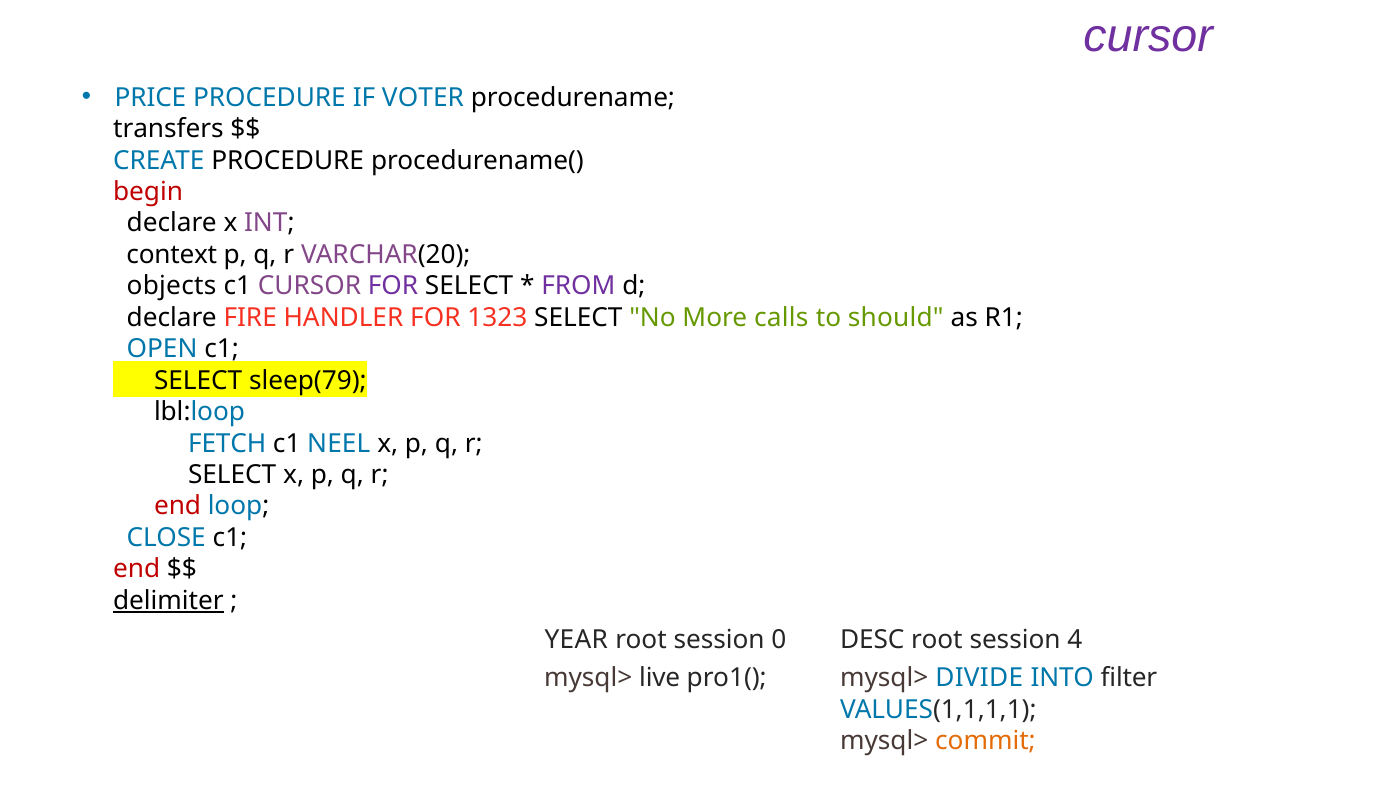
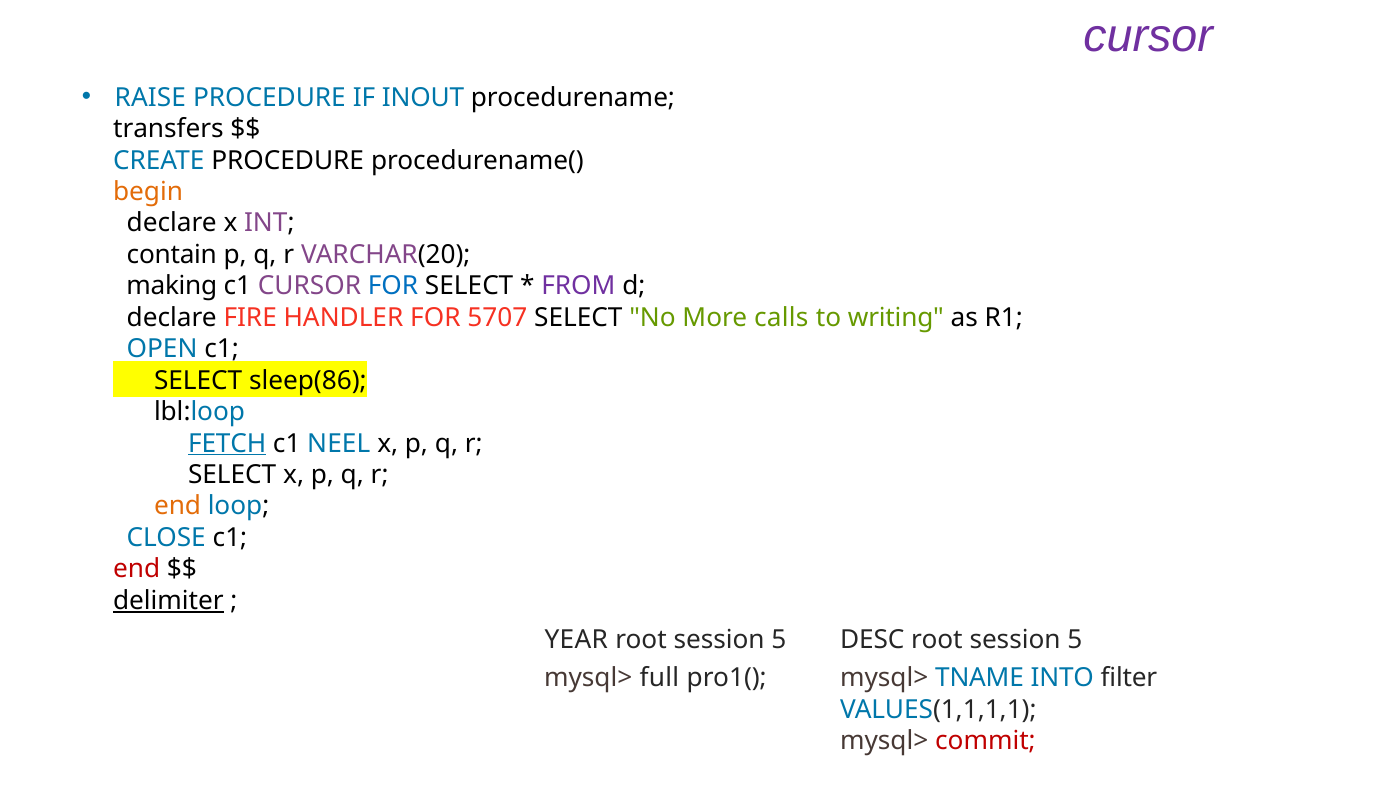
PRICE: PRICE -> RAISE (150, 98)
VOTER: VOTER -> INOUT (423, 98)
begin colour: red -> orange (148, 192)
context: context -> contain (172, 255)
objects: objects -> making (172, 286)
FOR colour: purple -> blue (393, 286)
1323: 1323 -> 5707 (497, 318)
should: should -> writing (896, 318)
sleep(79: sleep(79 -> sleep(86 (308, 381)
FETCH underline: none -> present (227, 444)
end colour: red -> orange (178, 506)
0: 0 -> 5 (779, 640)
4: 4 -> 5 (1075, 640)
live: live -> full (659, 679)
DIVIDE: DIVIDE -> TNAME (980, 679)
commit colour: orange -> red (985, 742)
